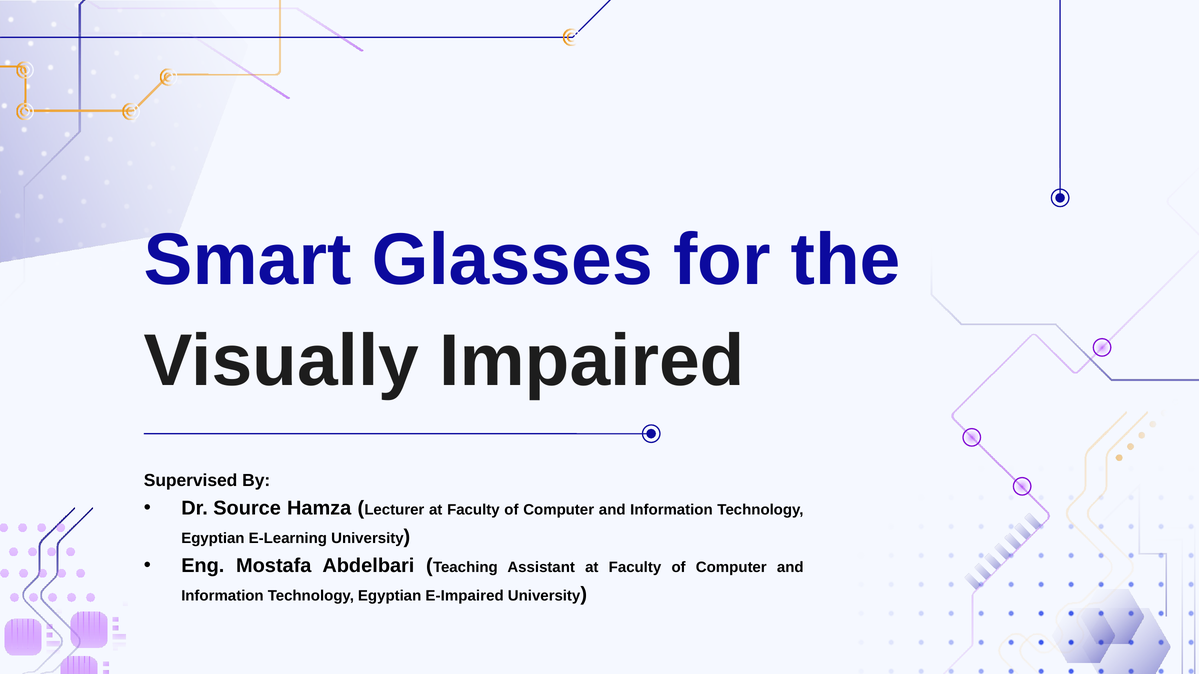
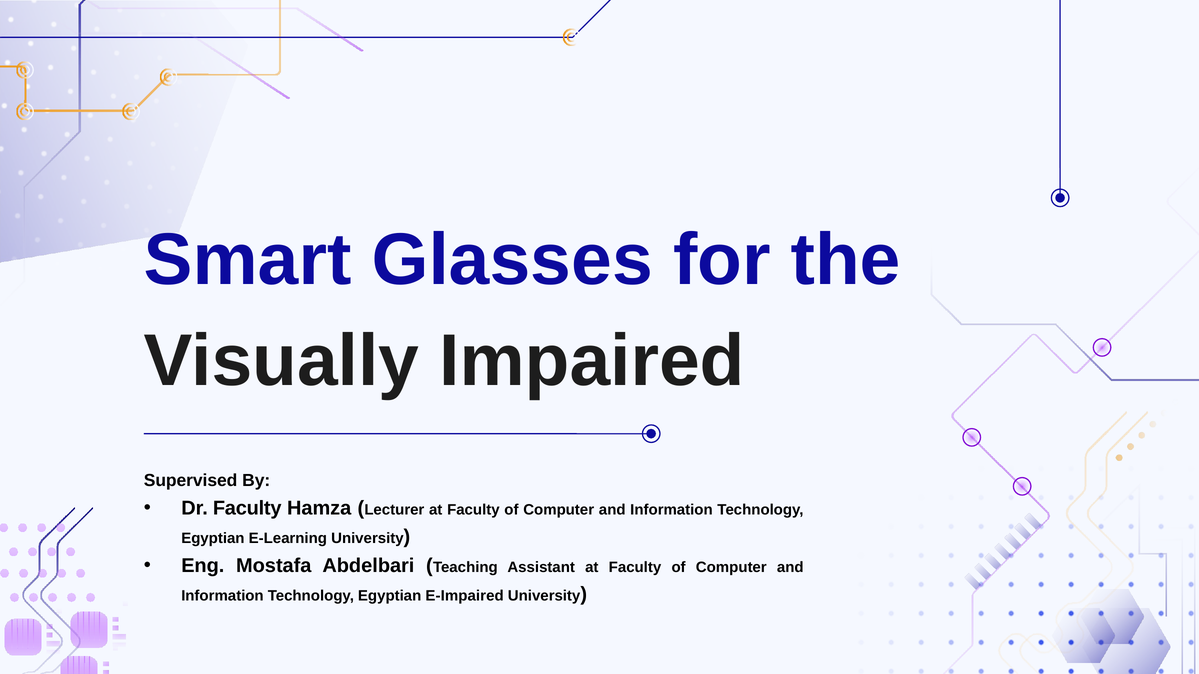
Dr Source: Source -> Faculty (247, 508)
